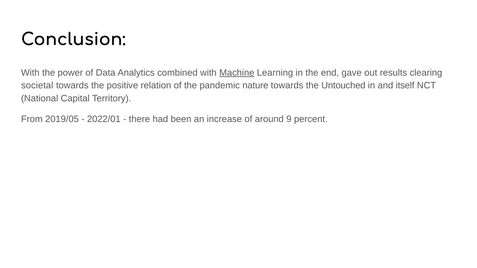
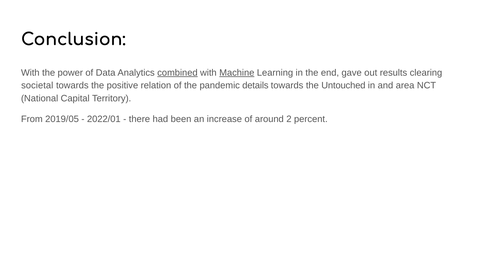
combined underline: none -> present (177, 73)
nature: nature -> details (255, 86)
itself: itself -> area (405, 86)
9: 9 -> 2 (289, 119)
